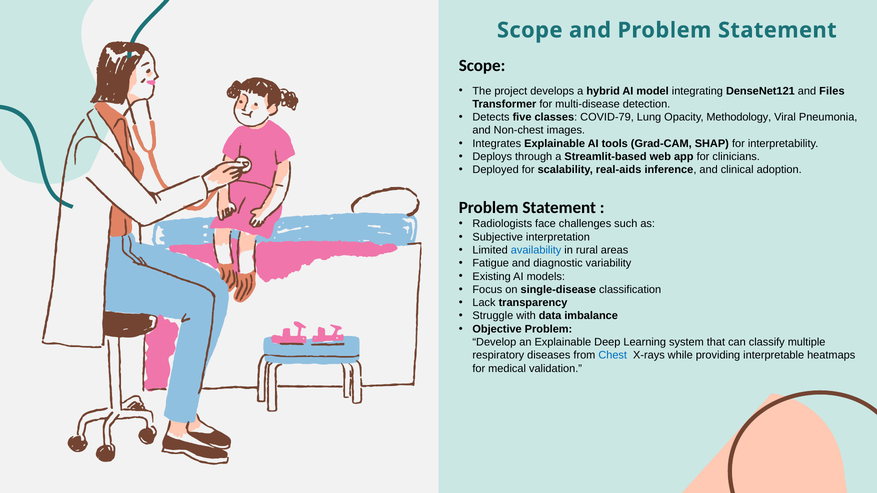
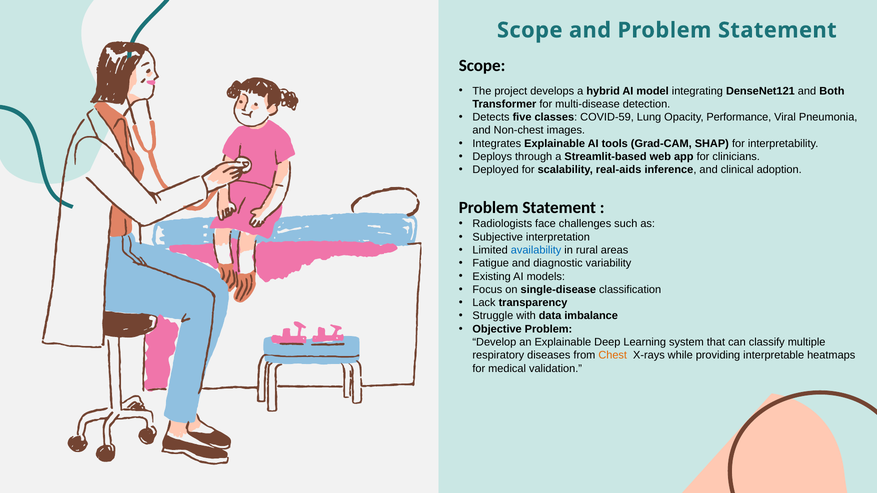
Files: Files -> Both (832, 91)
COVID-79: COVID-79 -> COVID-59 (607, 117)
Methodology: Methodology -> Performance (739, 117)
Chest colour: blue -> orange (613, 356)
